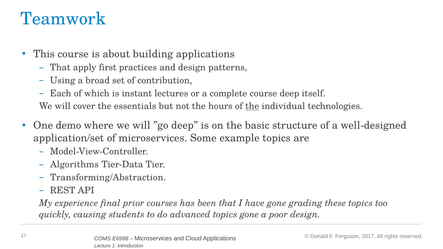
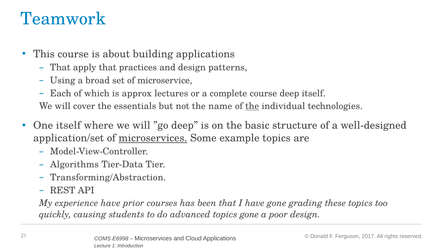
apply first: first -> that (108, 68)
contribution: contribution -> microservice (165, 80)
instant: instant -> approx (137, 93)
hours: hours -> name (220, 106)
One demo: demo -> itself (68, 126)
microservices underline: none -> present (153, 138)
experience final: final -> have (111, 203)
